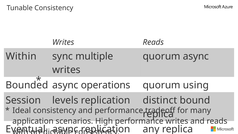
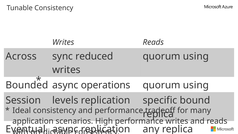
Within: Within -> Across (21, 56)
multiple: multiple -> reduced (94, 56)
async: async -> using (196, 56)
distinct: distinct -> specific (160, 100)
